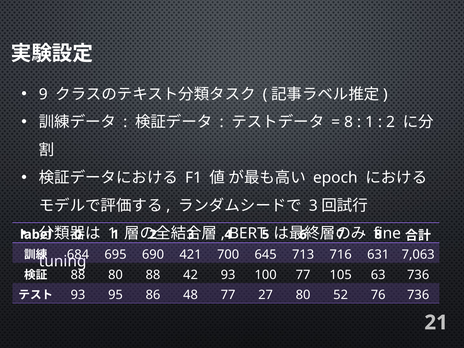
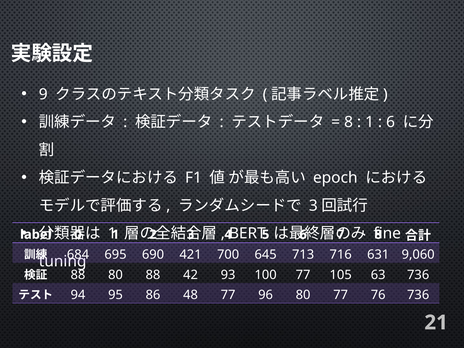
2: 2 -> 6 (391, 122)
7,063: 7,063 -> 9,060 (418, 255)
93: 93 -> 94 (78, 295)
27: 27 -> 96 (266, 295)
80 52: 52 -> 77 (341, 295)
